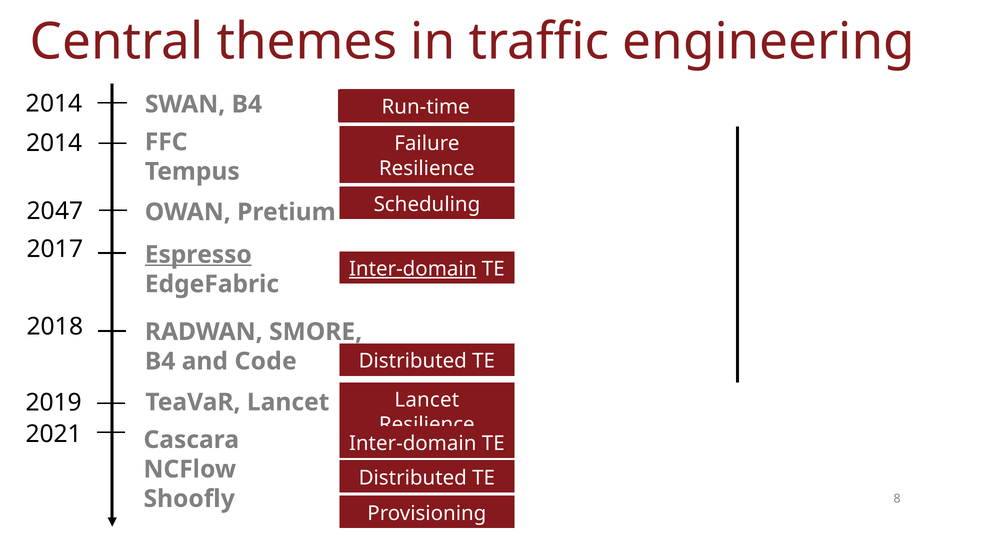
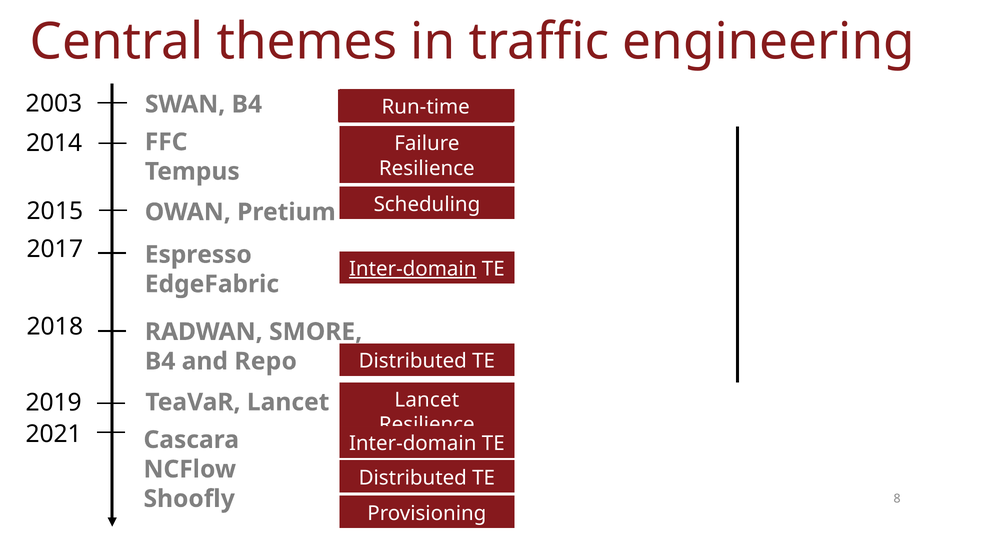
2014: 2014 -> 2003 (54, 104)
2047: 2047 -> 2015 (55, 211)
Espresso underline: present -> none (198, 255)
Code: Code -> Repo (266, 362)
